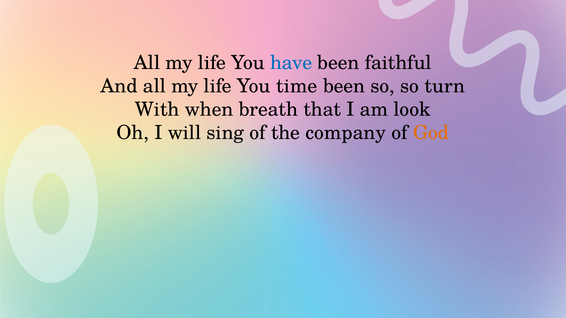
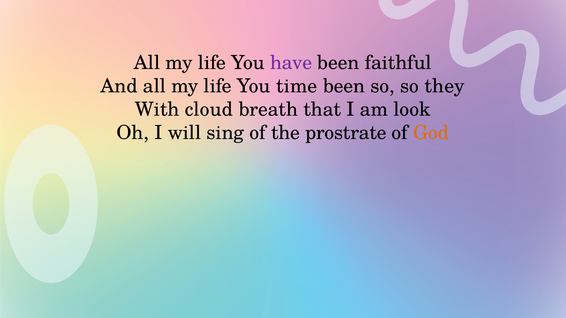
have colour: blue -> purple (291, 63)
turn: turn -> they (445, 86)
when: when -> cloud (209, 110)
company: company -> prostrate (346, 133)
